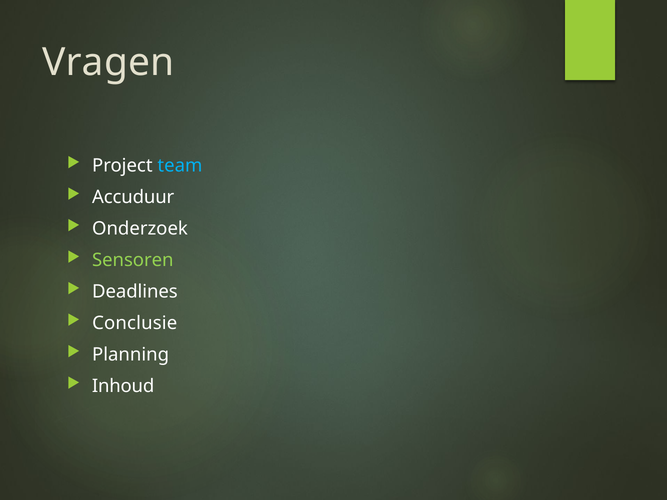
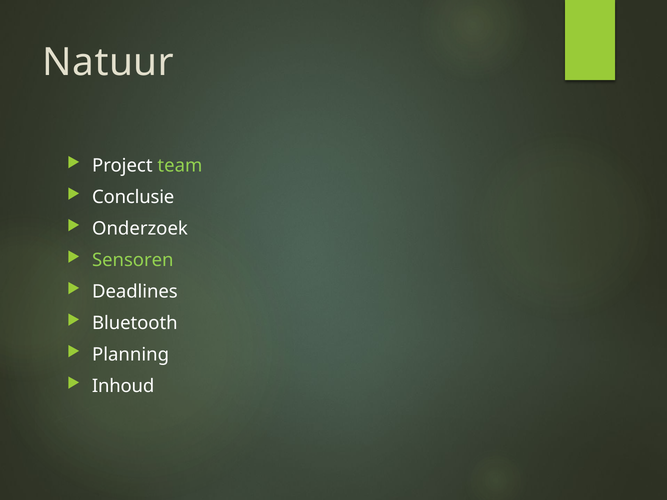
Vragen: Vragen -> Natuur (108, 62)
team colour: light blue -> light green (180, 166)
Accuduur: Accuduur -> Conclusie (133, 197)
Conclusie: Conclusie -> Bluetooth (135, 323)
